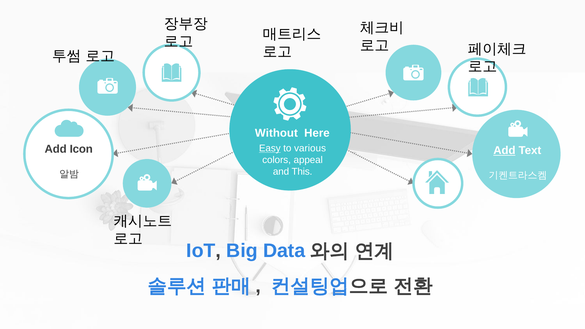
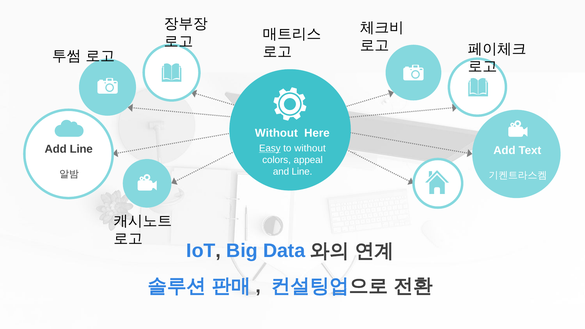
to various: various -> without (310, 148)
Add Icon: Icon -> Line (81, 149)
Add underline: present -> none (504, 151)
and This: This -> Line (302, 172)
